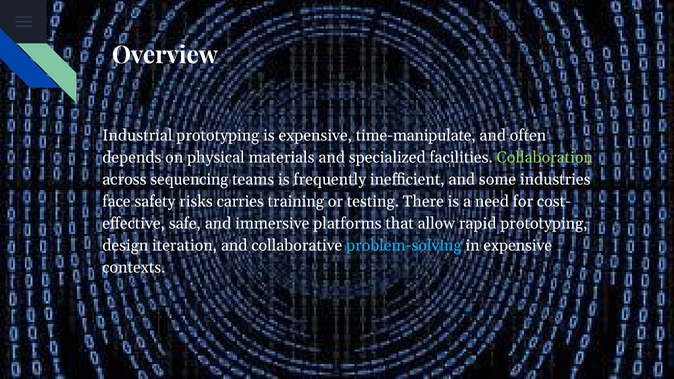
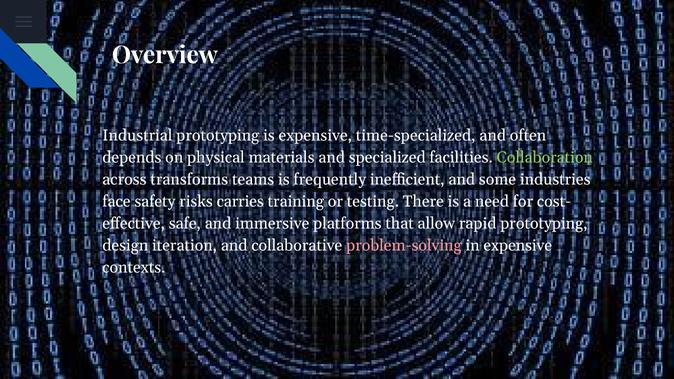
time-manipulate: time-manipulate -> time-specialized (416, 136)
sequencing: sequencing -> transforms (189, 180)
problem-solving colour: light blue -> pink (404, 246)
